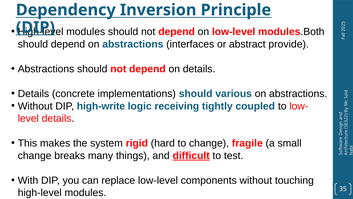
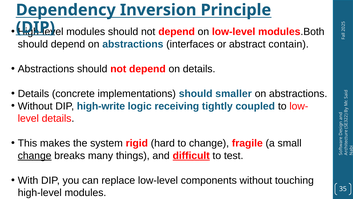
provide: provide -> contain (289, 44)
various: various -> smaller (234, 94)
change underline: none -> present (35, 155)
